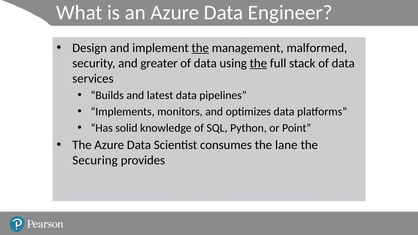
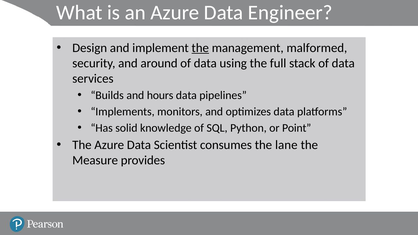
greater: greater -> around (159, 63)
the underline: present -> none (258, 63)
latest: latest -> hours (160, 95)
Securing: Securing -> Measure (95, 161)
